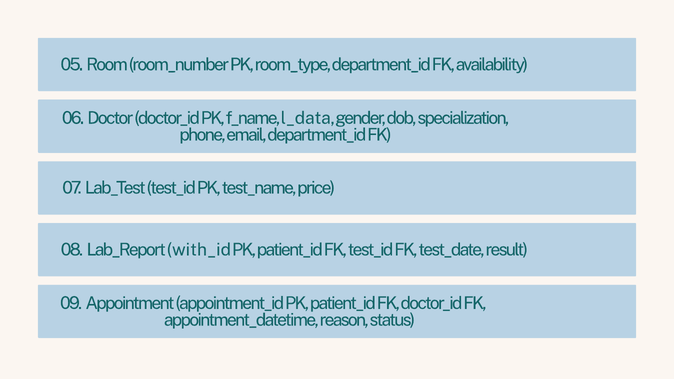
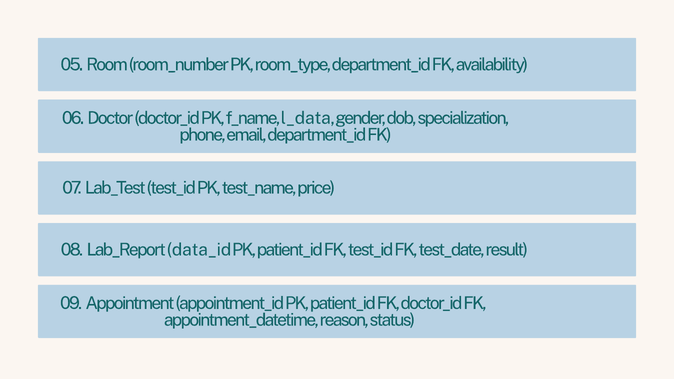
with_id: with_id -> data_id (199, 250)
